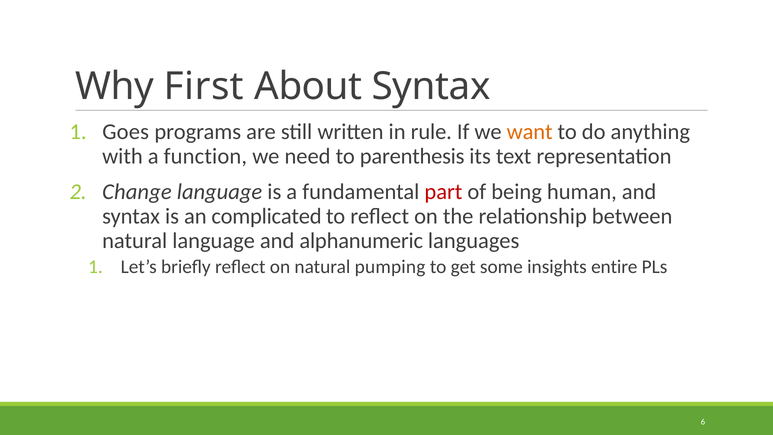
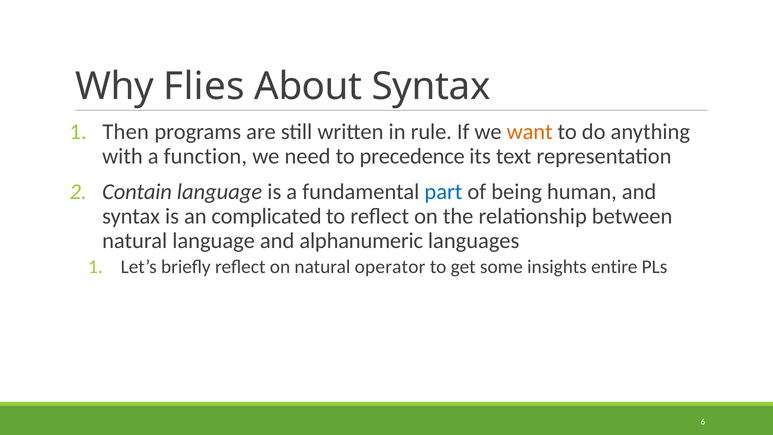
First: First -> Flies (204, 87)
Goes: Goes -> Then (126, 132)
parenthesis: parenthesis -> precedence (412, 156)
Change: Change -> Contain (137, 192)
part colour: red -> blue (443, 192)
pumping: pumping -> operator (390, 267)
